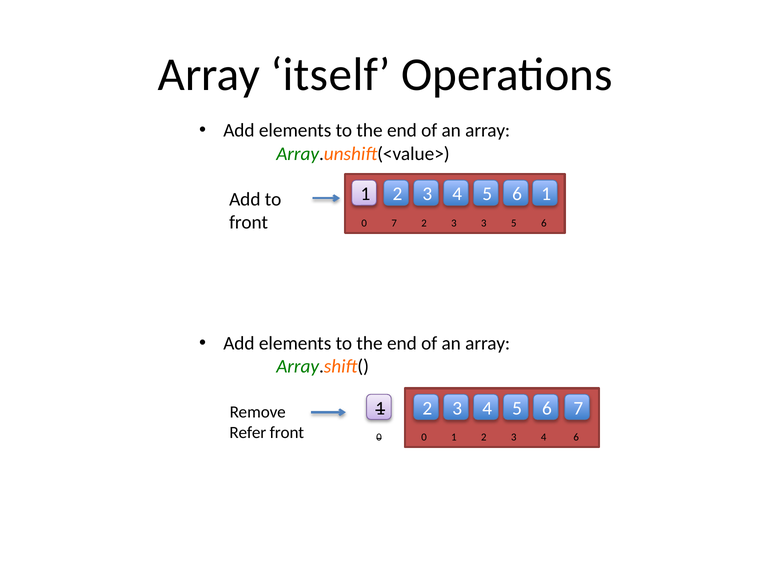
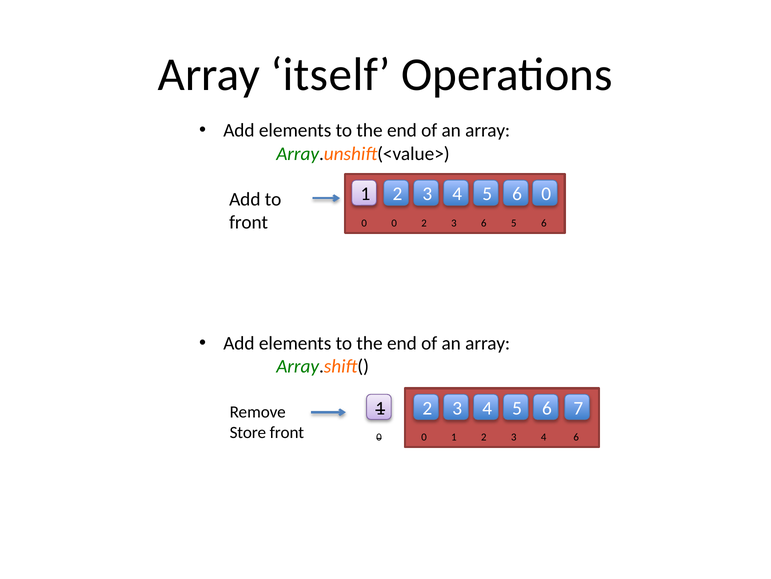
1 1: 1 -> 0 (546, 194)
0 7: 7 -> 0 (394, 223)
3 3: 3 -> 6 (484, 223)
Refer: Refer -> Store (248, 432)
